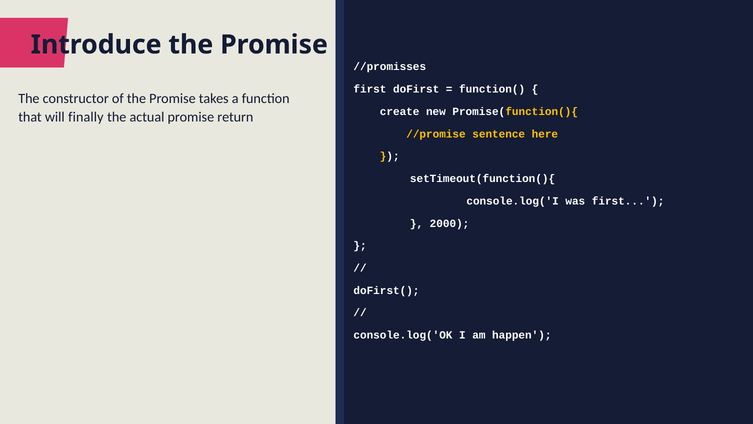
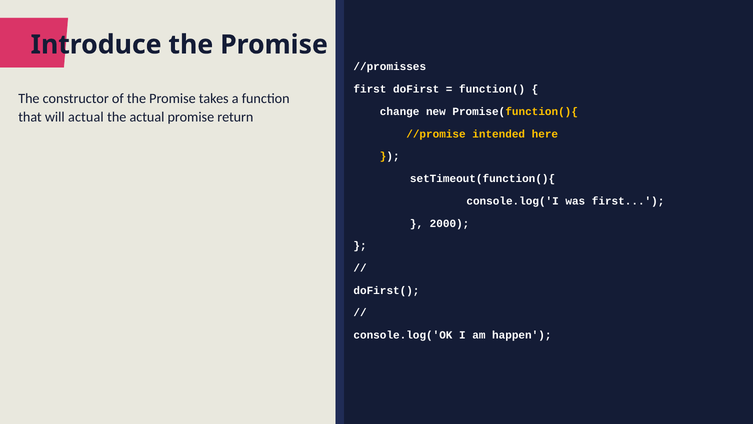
create: create -> change (400, 111)
will finally: finally -> actual (86, 117)
sentence: sentence -> intended (499, 134)
